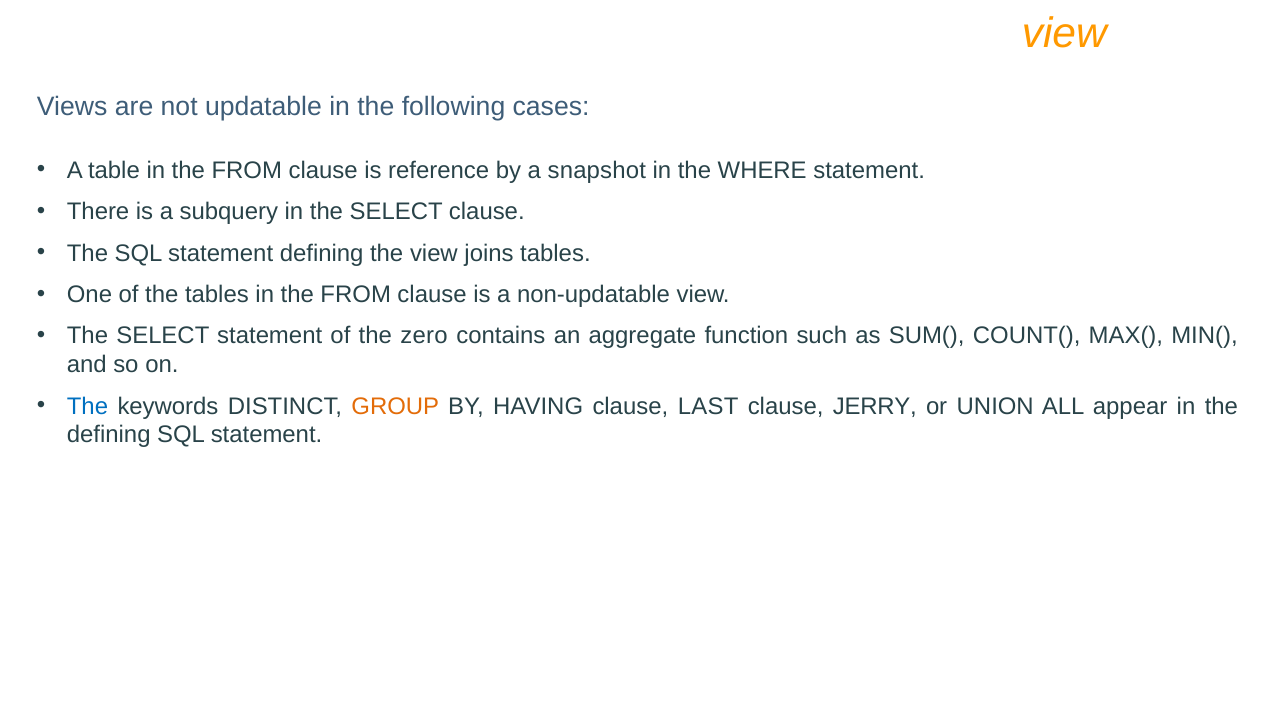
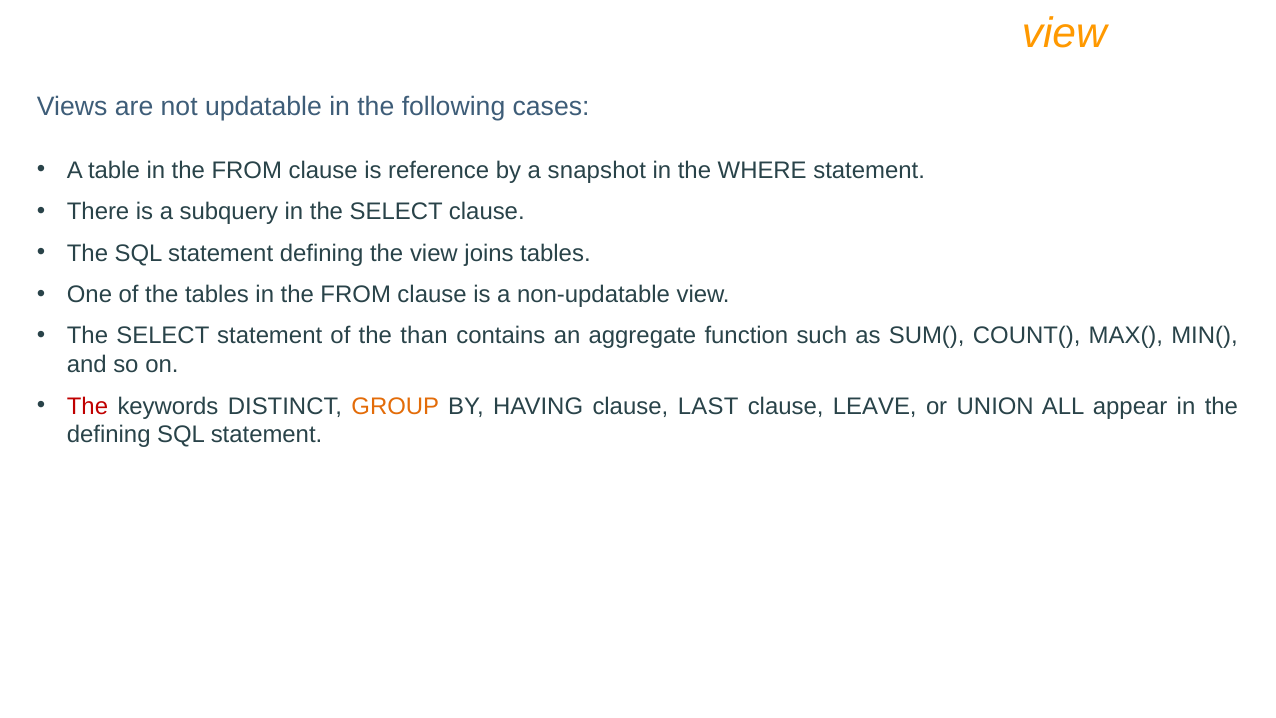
zero: zero -> than (424, 336)
The colour: blue -> red (87, 406)
JERRY: JERRY -> LEAVE (875, 406)
